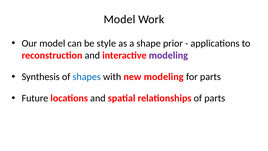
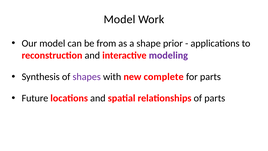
style: style -> from (106, 43)
shapes colour: blue -> purple (87, 77)
new modeling: modeling -> complete (164, 77)
